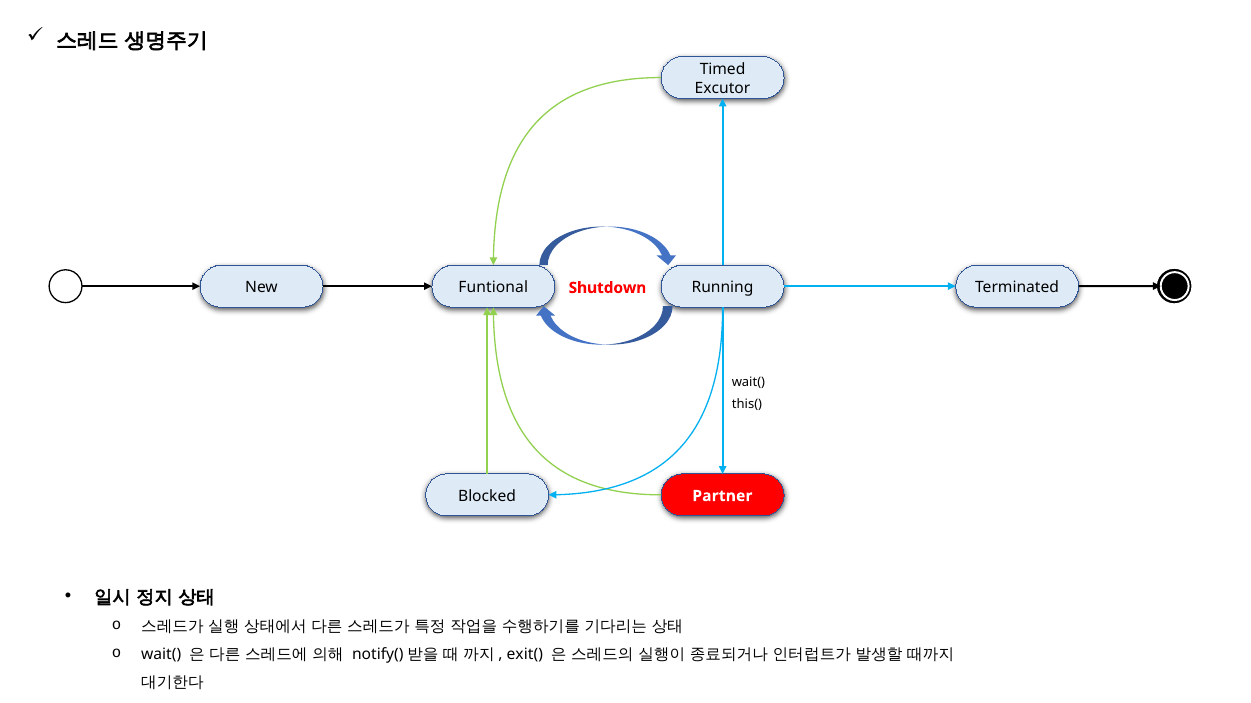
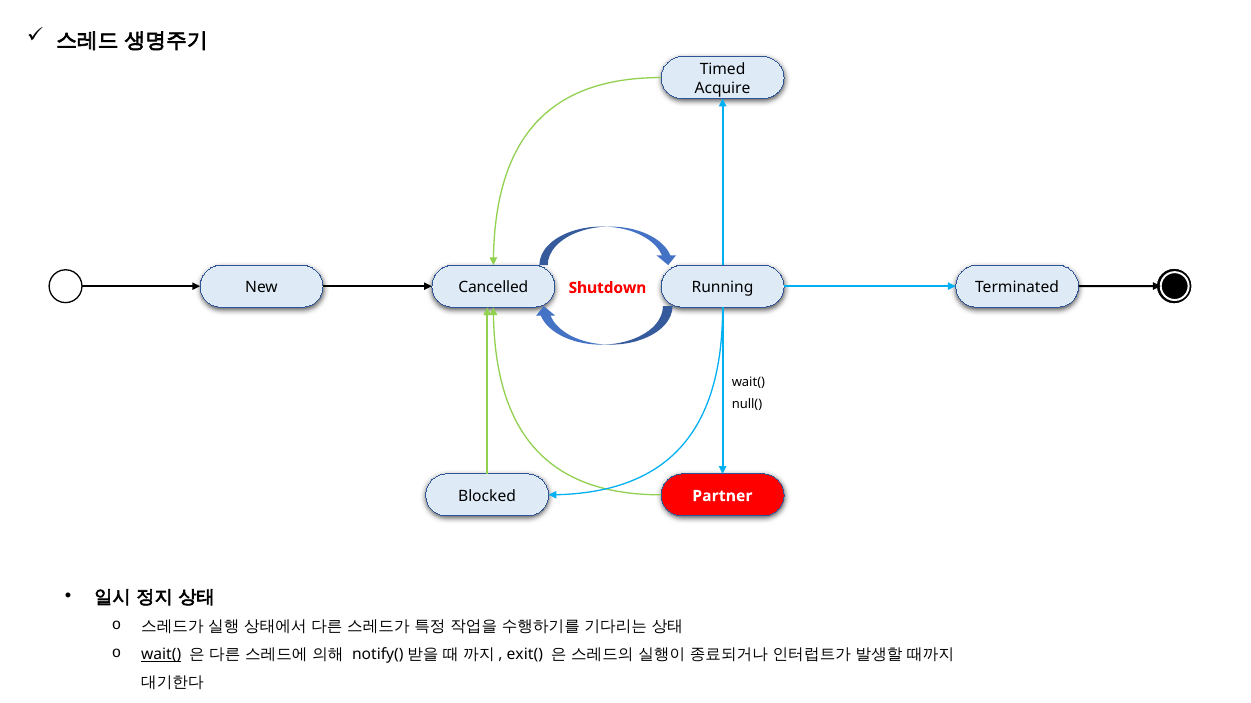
Excutor: Excutor -> Acquire (723, 88)
Funtional: Funtional -> Cancelled (493, 288)
this(: this( -> null( (747, 404)
wait( underline: none -> present (161, 655)
